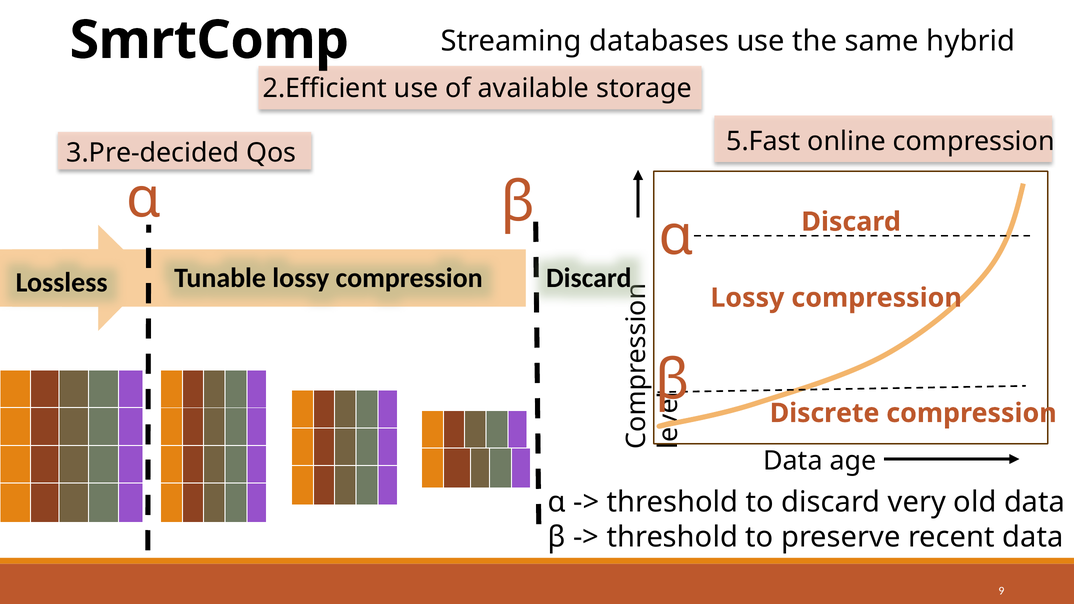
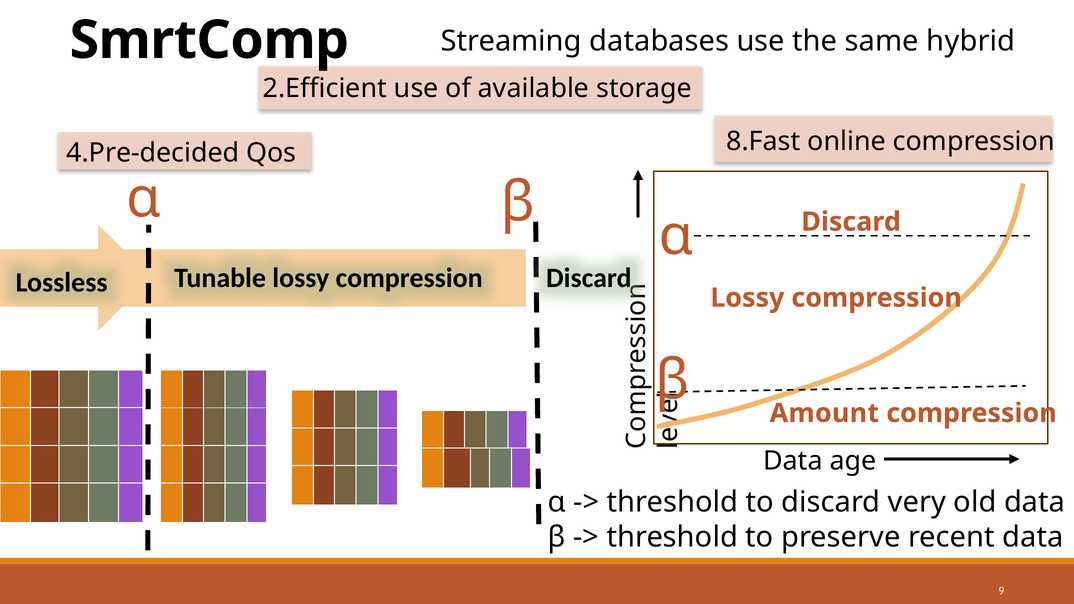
3.Pre-decided: 3.Pre-decided -> 4.Pre-decided (153, 153)
5.Fast: 5.Fast -> 8.Fast (763, 141)
Discrete: Discrete -> Amount (824, 413)
